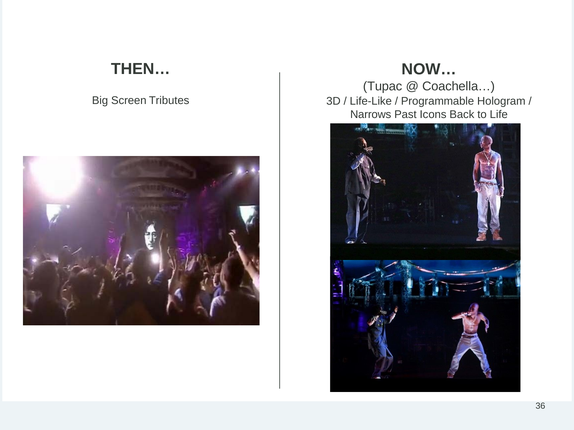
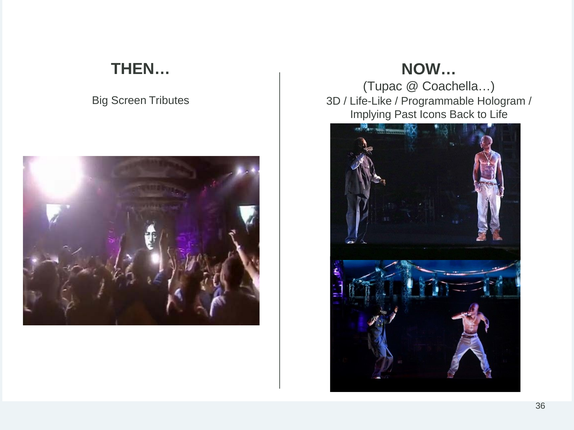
Narrows: Narrows -> Implying (371, 115)
